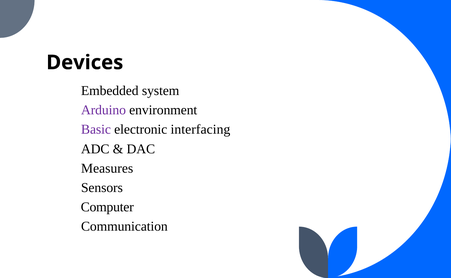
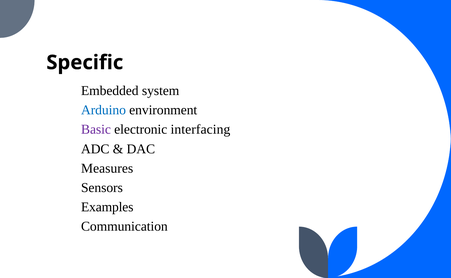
Devices: Devices -> Specific (85, 62)
Arduino colour: purple -> blue (103, 110)
Computer: Computer -> Examples (107, 207)
